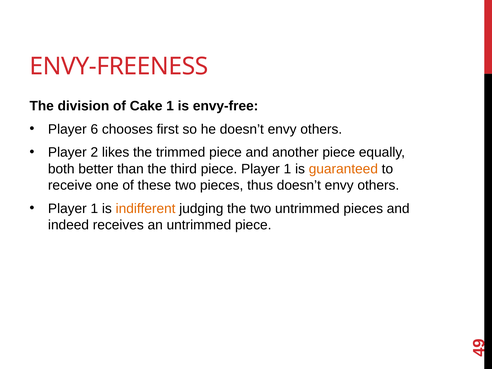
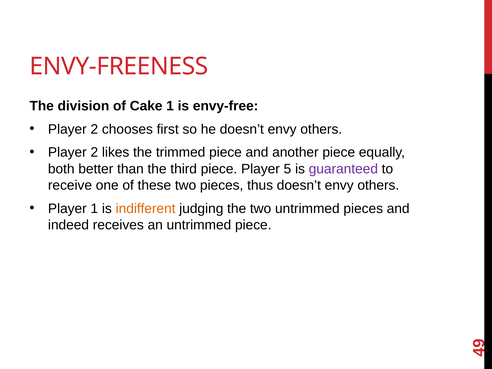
6: 6 -> 2 (94, 129)
piece Player 1: 1 -> 5 (287, 169)
guaranteed colour: orange -> purple (343, 169)
